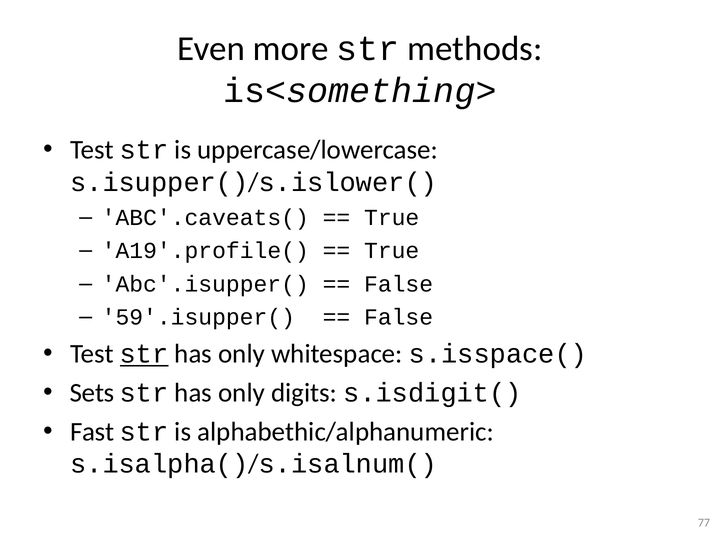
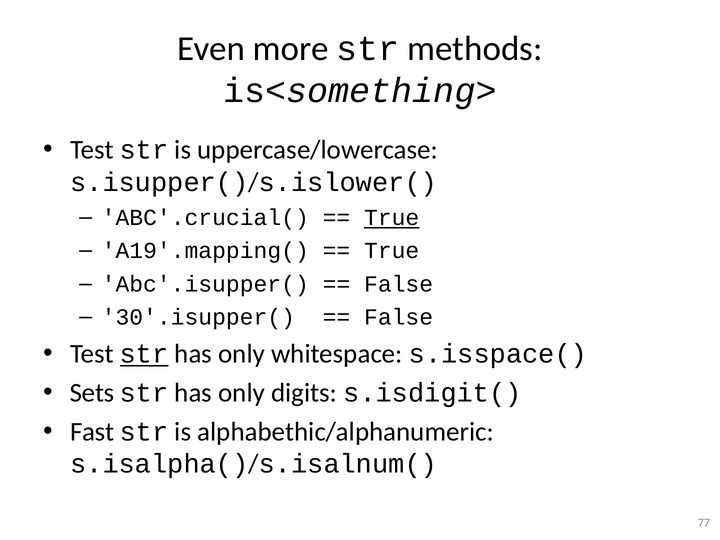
ABC'.caveats(: ABC'.caveats( -> ABC'.crucial( (205, 218)
True underline: none -> present (392, 218)
A19'.profile(: A19'.profile( -> A19'.mapping( (205, 251)
59'.isupper(: 59'.isupper( -> 30'.isupper( (198, 317)
